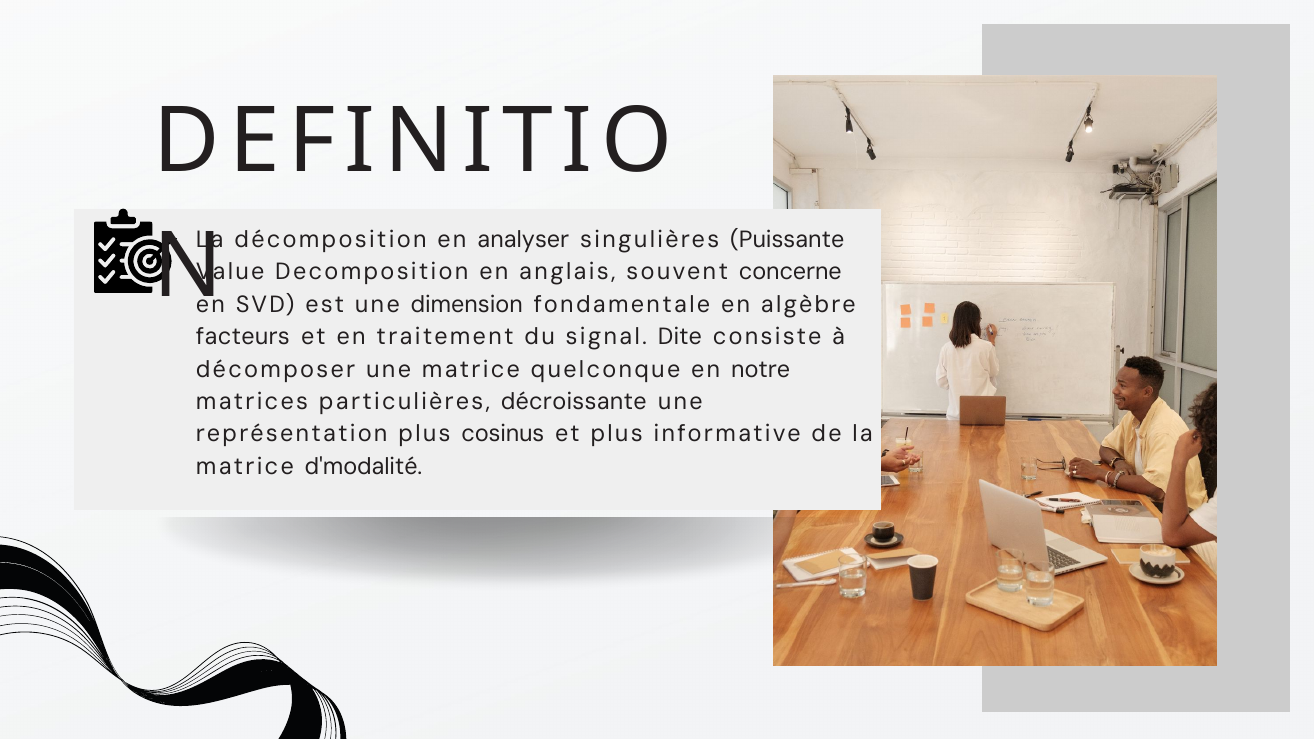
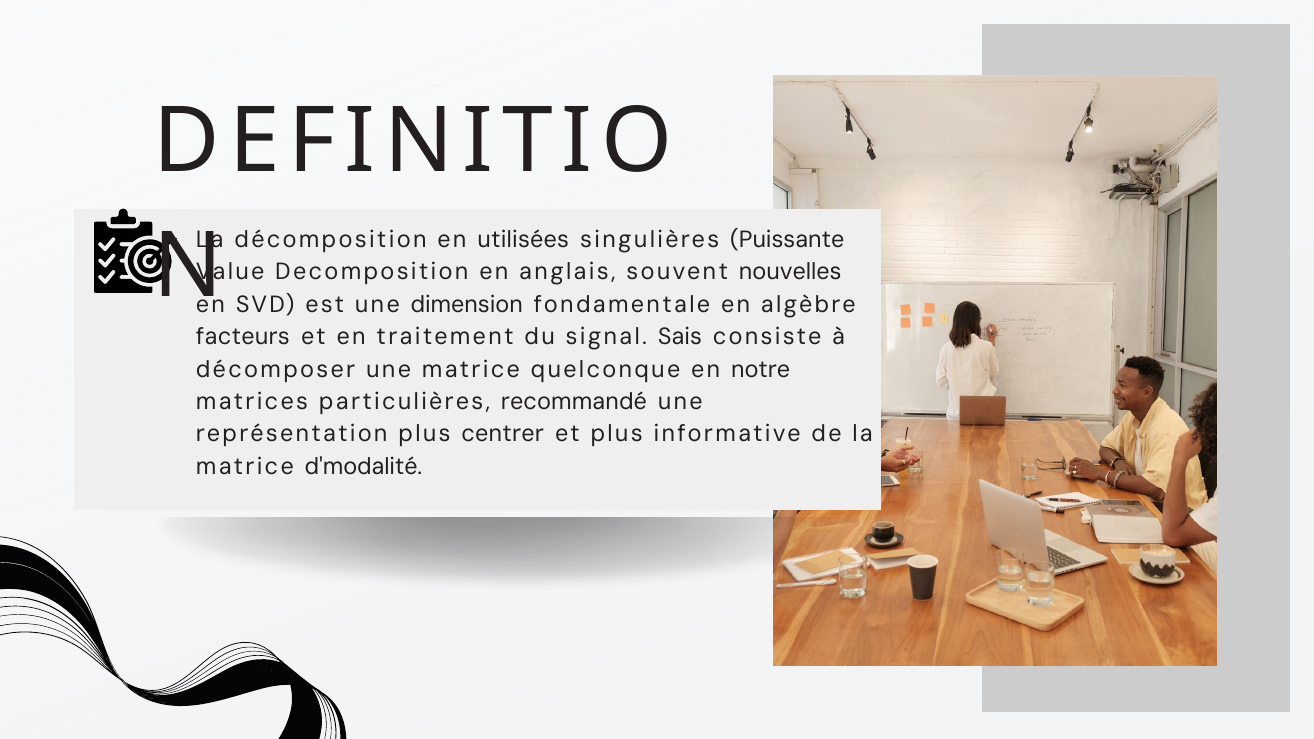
analyser: analyser -> utilisées (523, 240)
concerne: concerne -> nouvelles (790, 272)
Dite: Dite -> Sais (680, 337)
décroissante: décroissante -> recommandé (574, 402)
cosinus: cosinus -> centrer (503, 434)
